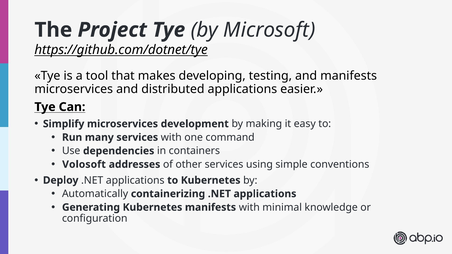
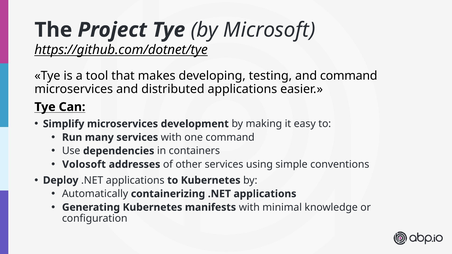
and manifests: manifests -> command (349, 76)
